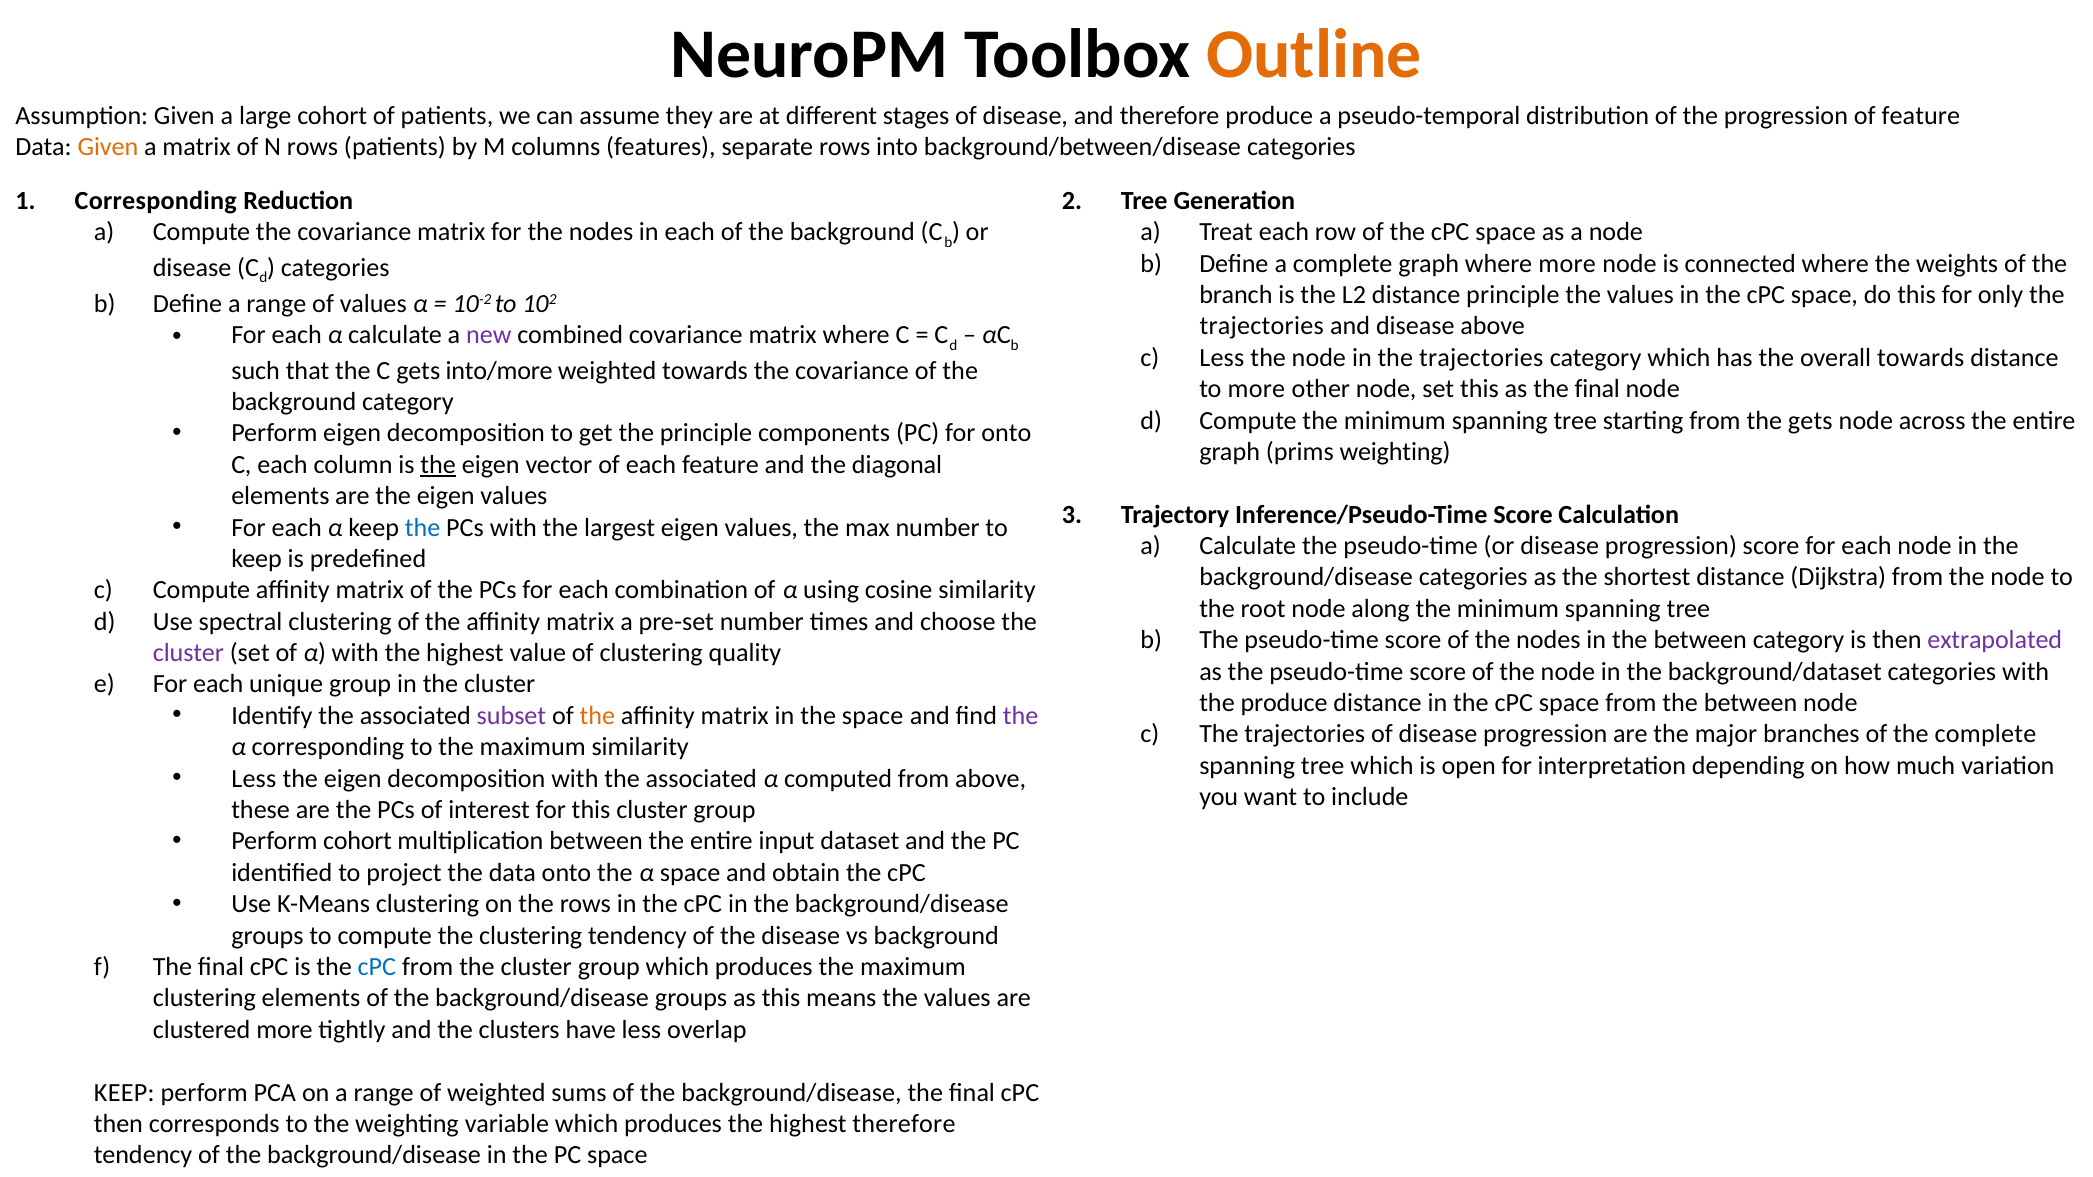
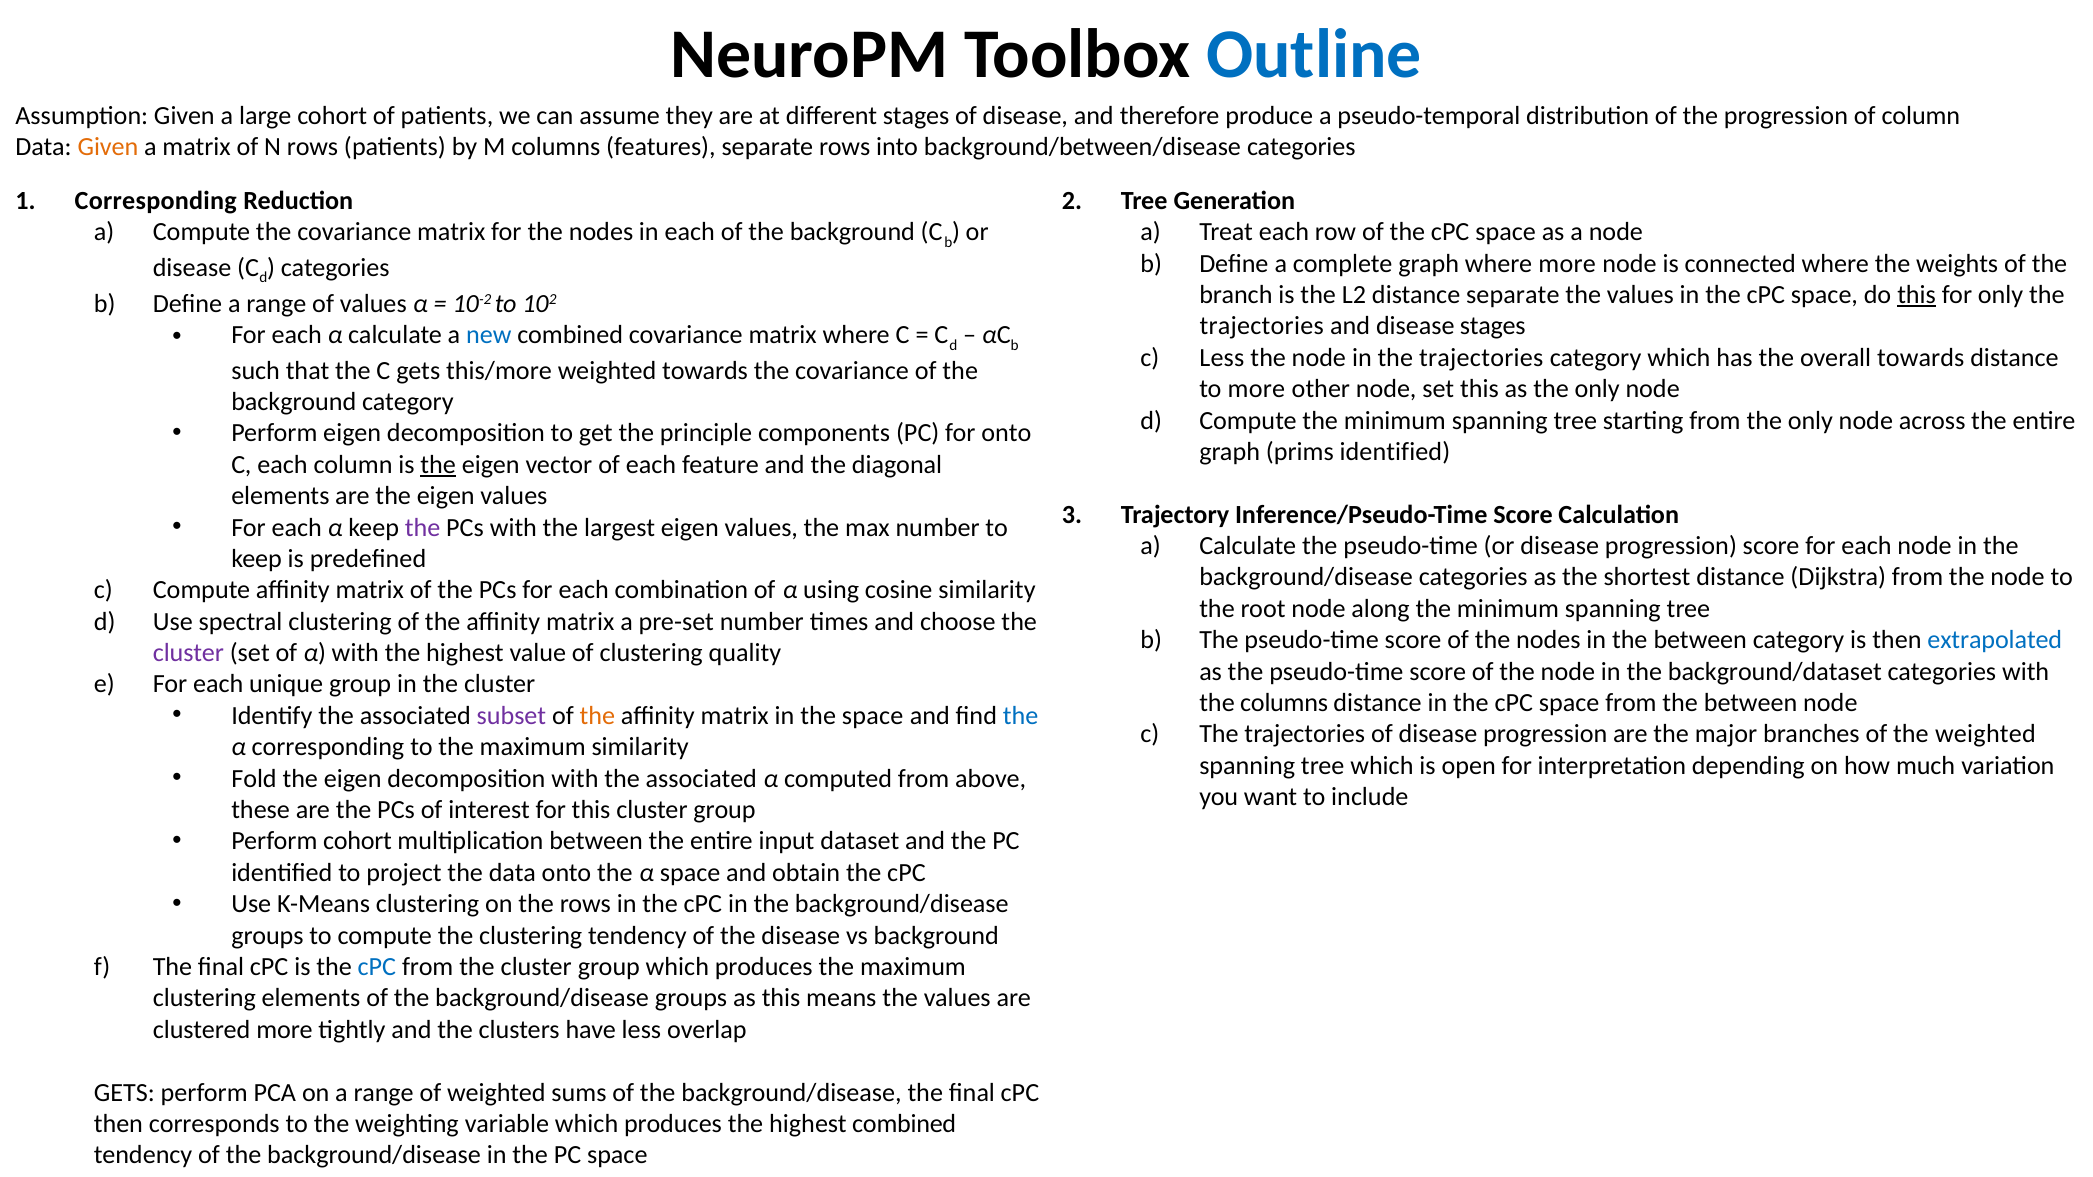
Outline colour: orange -> blue (1314, 54)
of feature: feature -> column (1921, 116)
distance principle: principle -> separate (1513, 295)
this underline: none -> present (1917, 295)
disease above: above -> stages (1493, 326)
new colour: purple -> blue (489, 335)
into/more: into/more -> this/more (499, 371)
as the final: final -> only (1597, 389)
from the gets: gets -> only (1810, 421)
prims weighting: weighting -> identified (1395, 452)
the colour: blue -> purple (423, 528)
extrapolated colour: purple -> blue (1995, 640)
the produce: produce -> columns (1284, 703)
the colour: purple -> blue (1021, 716)
the complete: complete -> weighted (1986, 734)
Less: Less -> Fold (254, 779)
KEEP: KEEP -> GETS (124, 1093)
highest therefore: therefore -> combined (904, 1124)
